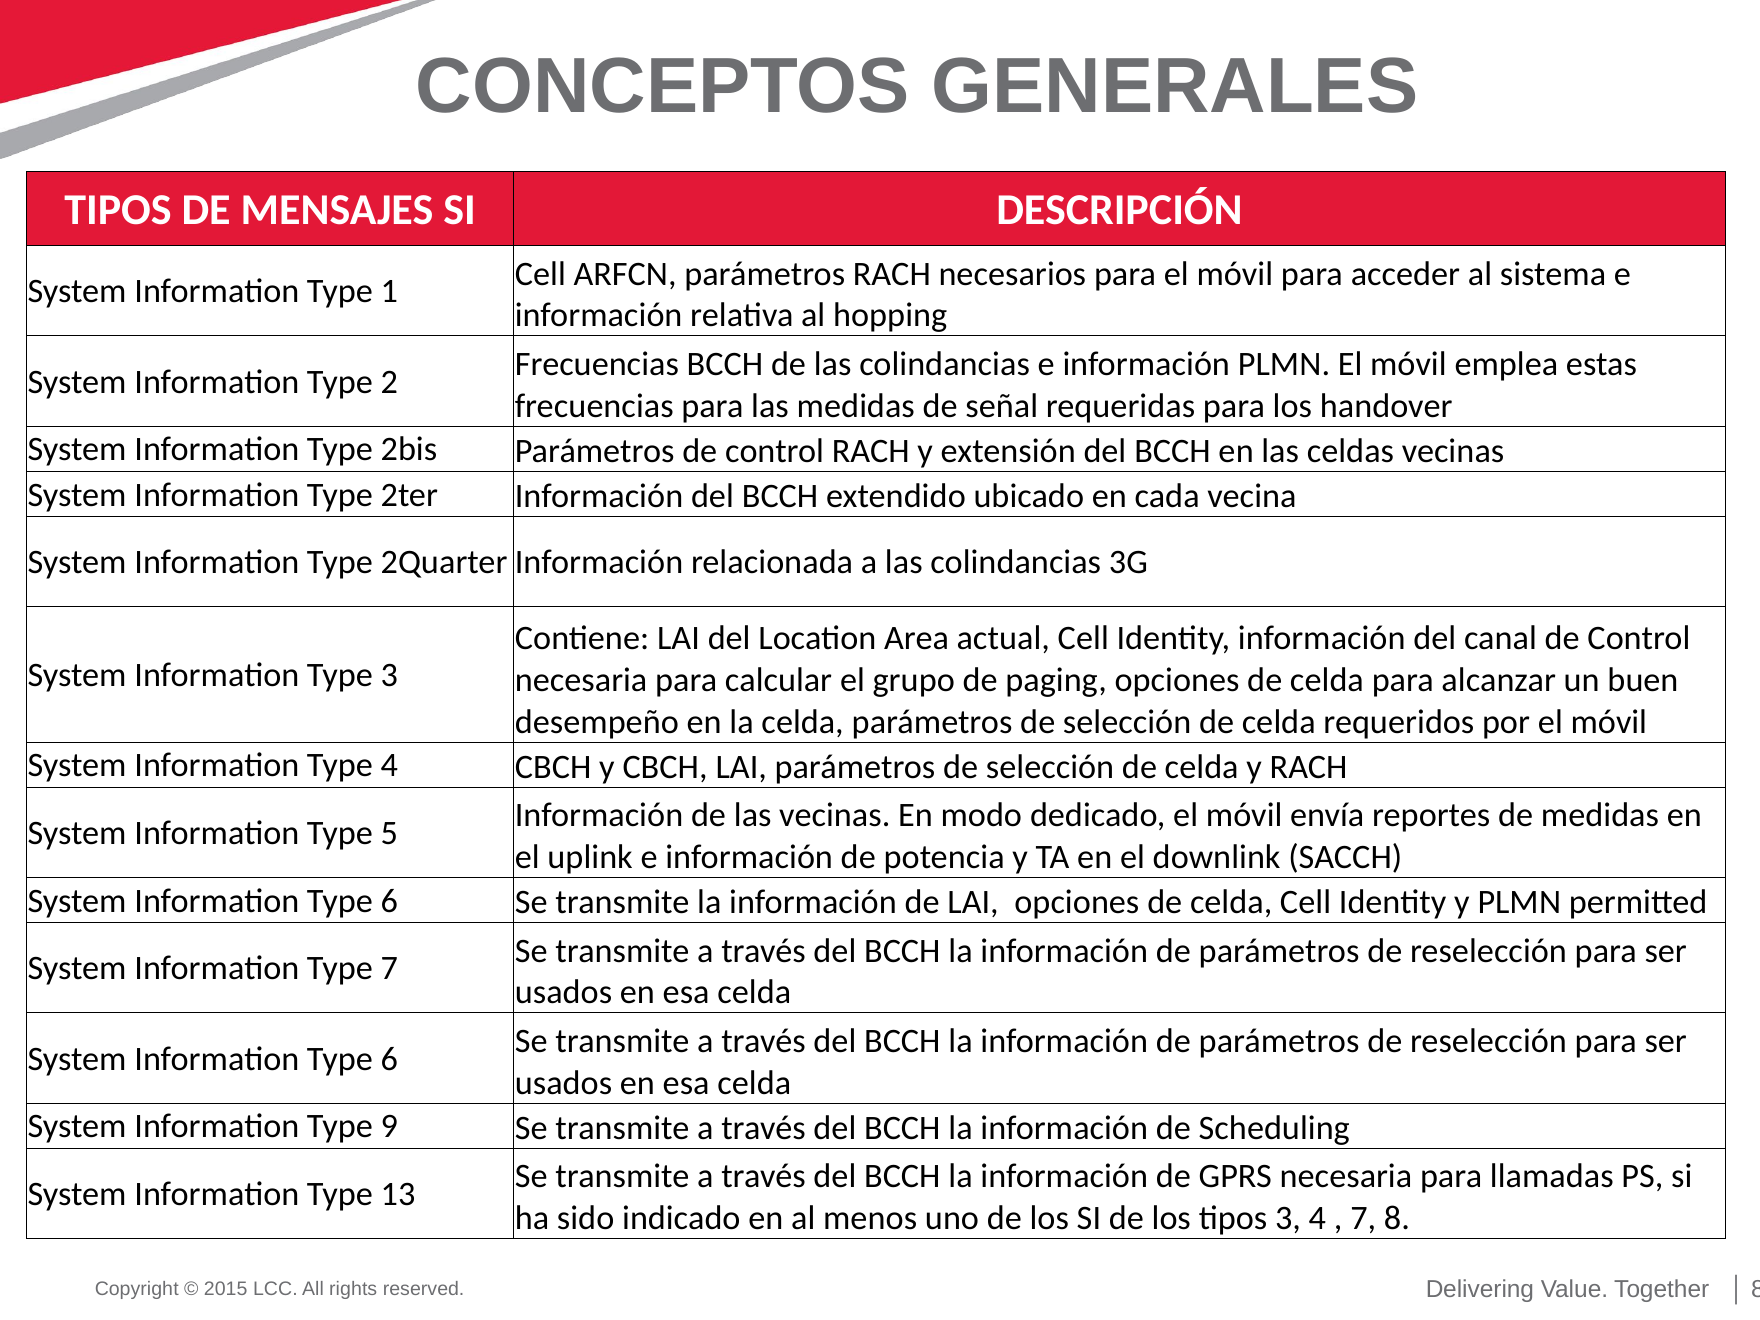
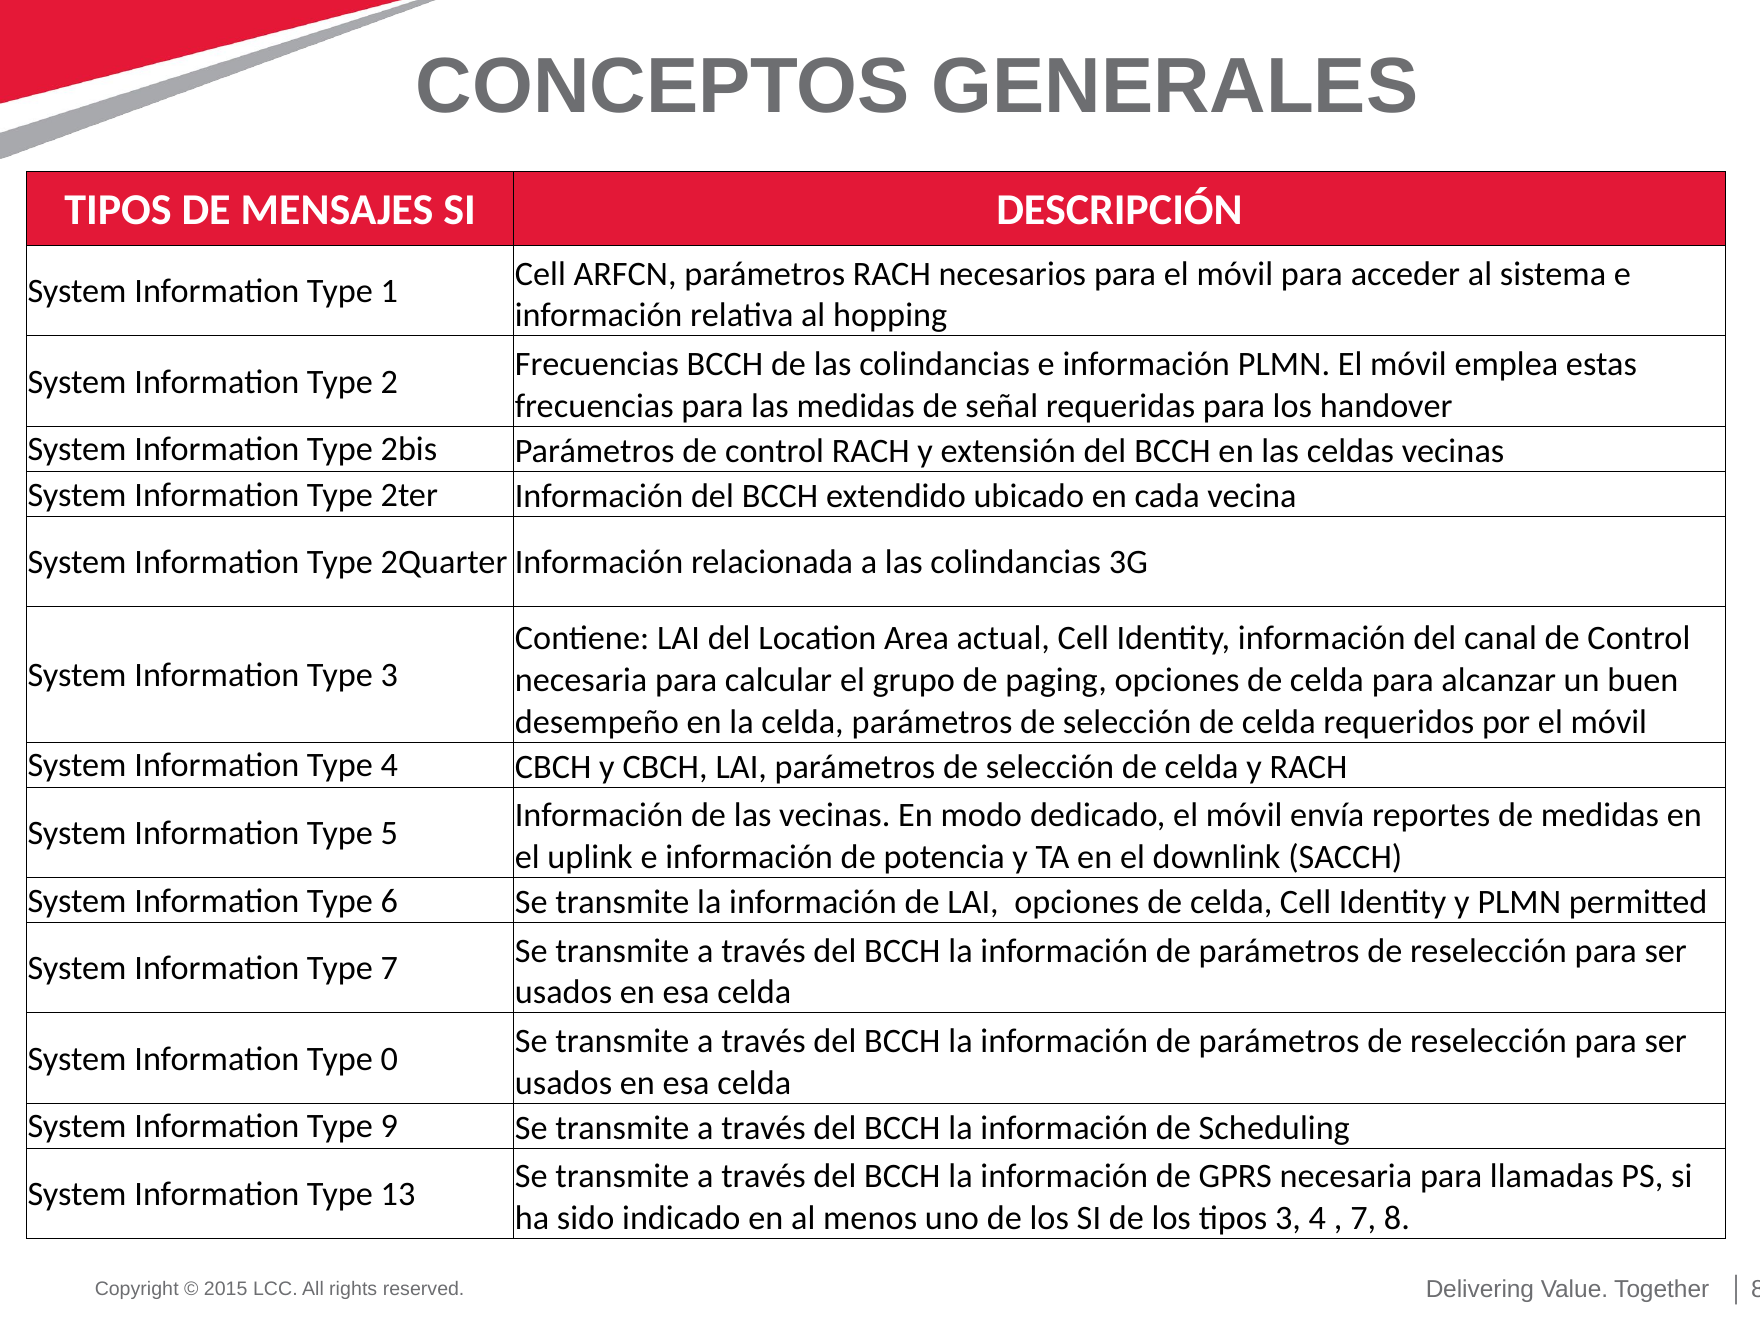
6: 6 -> 0 (389, 1059)
